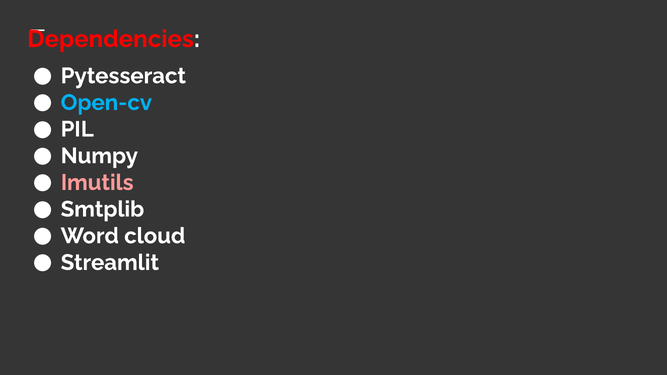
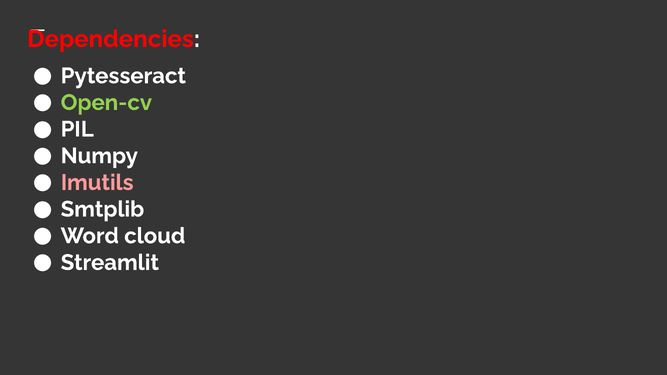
Open-cv colour: light blue -> light green (106, 103)
